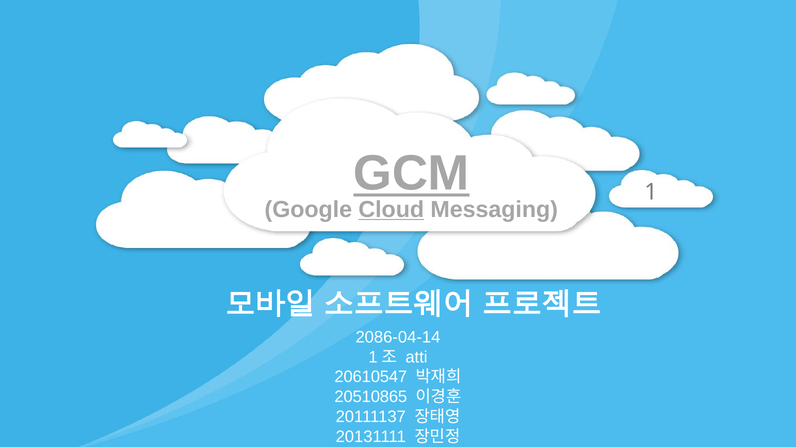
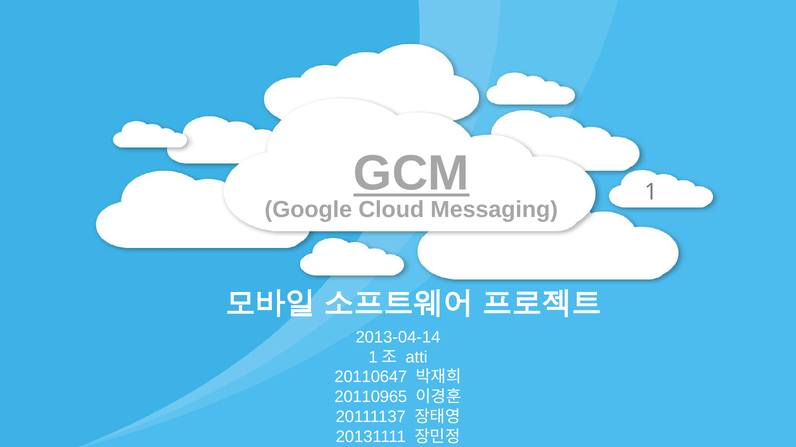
Cloud underline: present -> none (391, 210)
2086-04-14: 2086-04-14 -> 2013-04-14 (398, 338)
20610547: 20610547 -> 20110647 (371, 378)
20510865: 20510865 -> 20110965 (371, 397)
